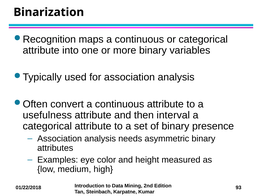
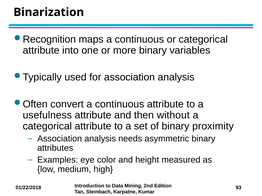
interval: interval -> without (173, 115)
presence: presence -> proximity (213, 126)
